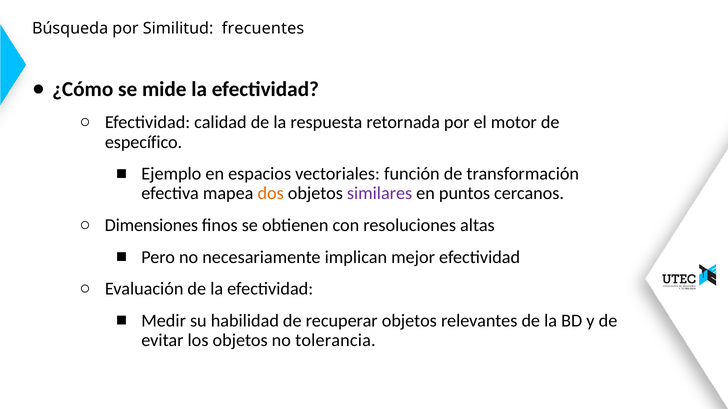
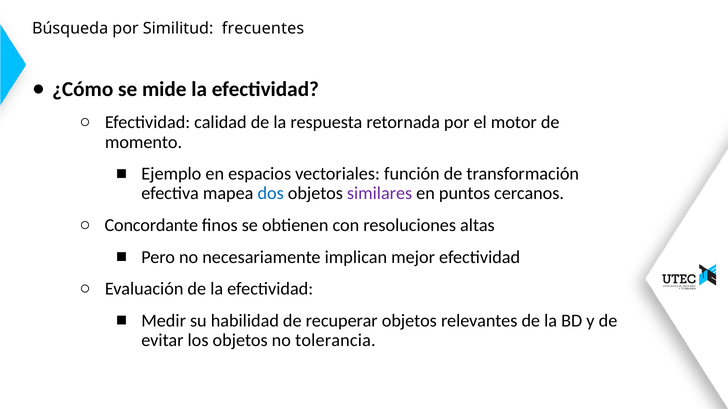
específico: específico -> momento (144, 142)
dos colour: orange -> blue (271, 194)
Dimensiones: Dimensiones -> Concordante (151, 226)
